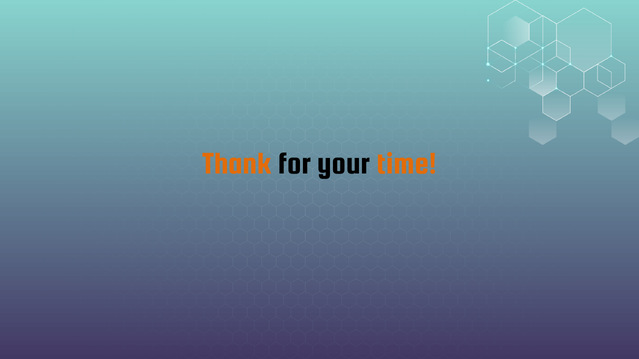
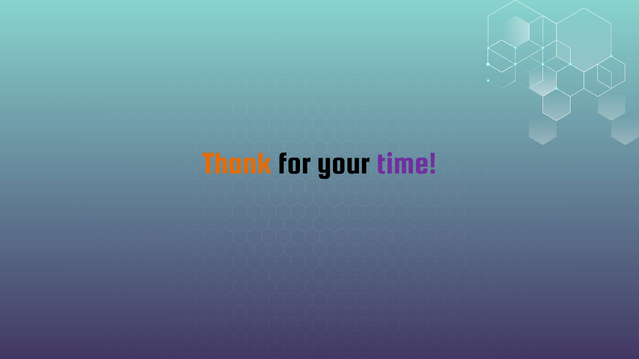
time colour: orange -> purple (407, 163)
